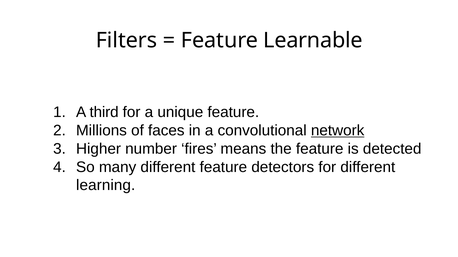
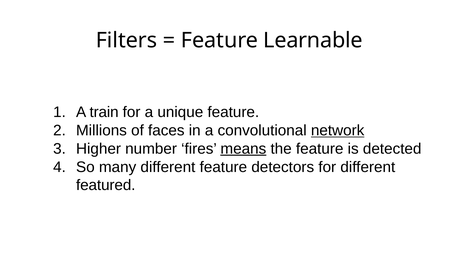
third: third -> train (104, 112)
means underline: none -> present (243, 149)
learning: learning -> featured (106, 186)
